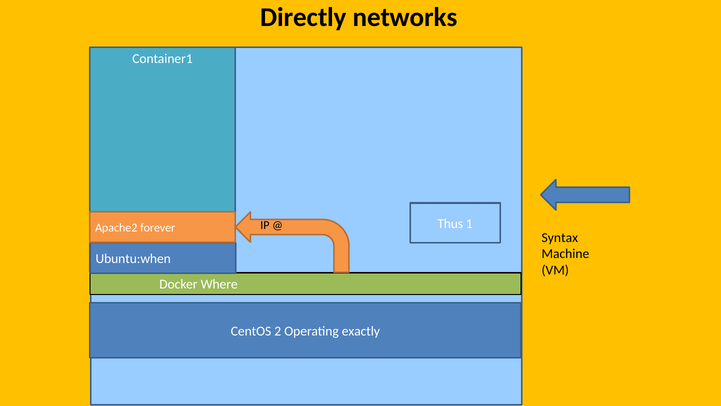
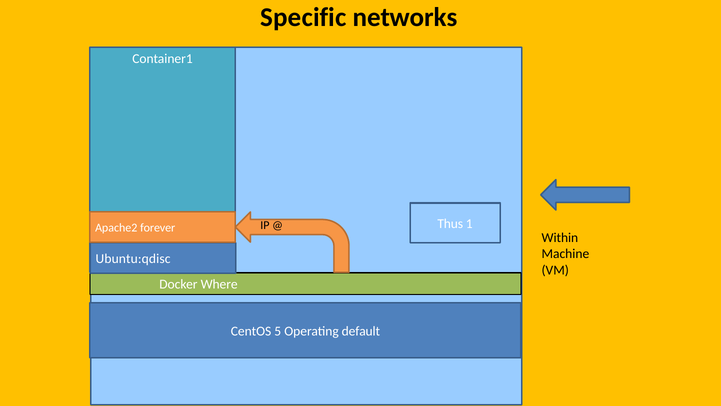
Directly: Directly -> Specific (303, 17)
Syntax: Syntax -> Within (560, 237)
Ubuntu:when: Ubuntu:when -> Ubuntu:qdisc (133, 259)
2: 2 -> 5 (278, 331)
exactly: exactly -> default (361, 331)
